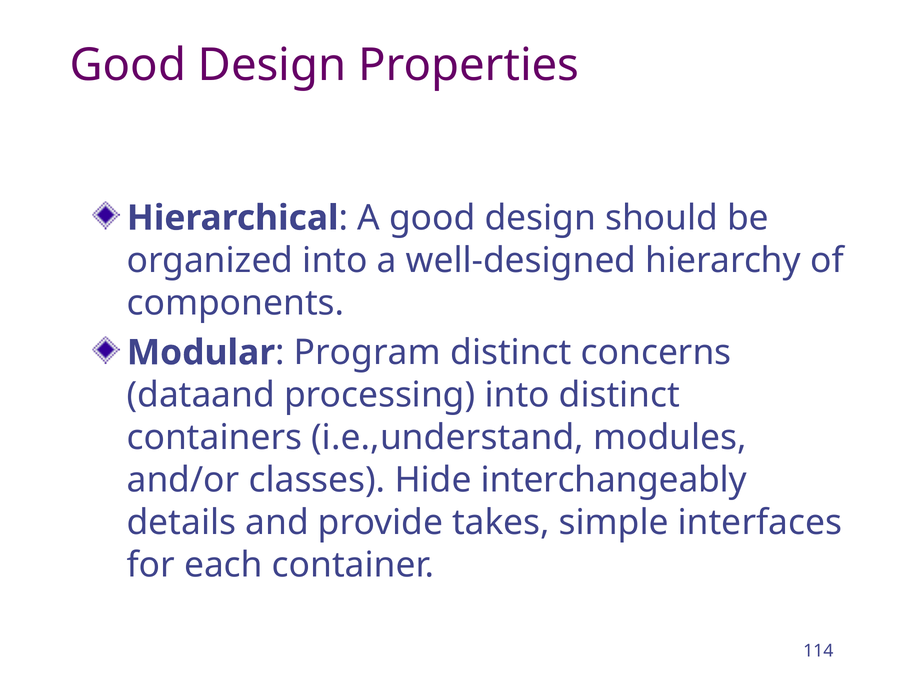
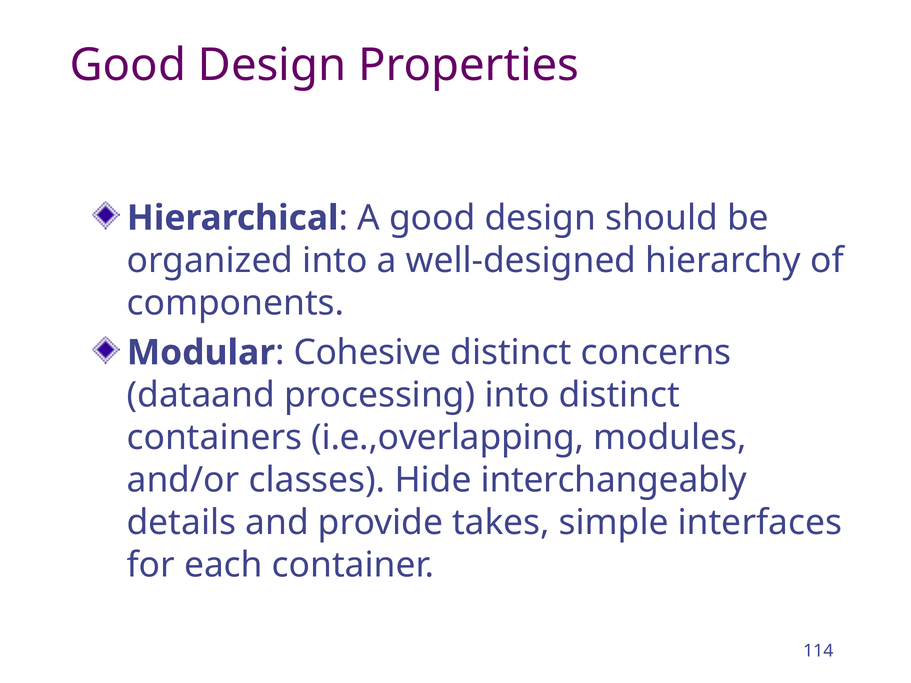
Program: Program -> Cohesive (368, 353)
i.e.,understand: i.e.,understand -> i.e.,overlapping (448, 438)
